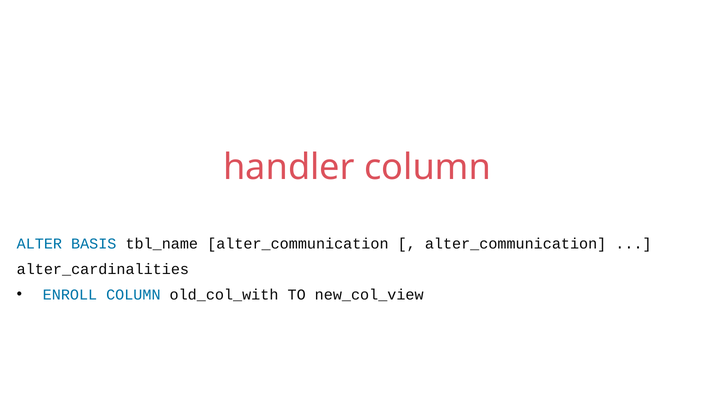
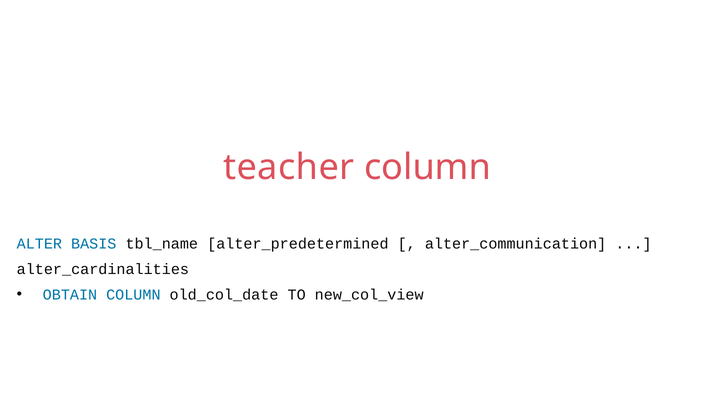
handler: handler -> teacher (289, 167)
tbl_name alter_communication: alter_communication -> alter_predetermined (298, 244)
ENROLL: ENROLL -> OBTAIN (70, 295)
old_col_with: old_col_with -> old_col_date (224, 295)
